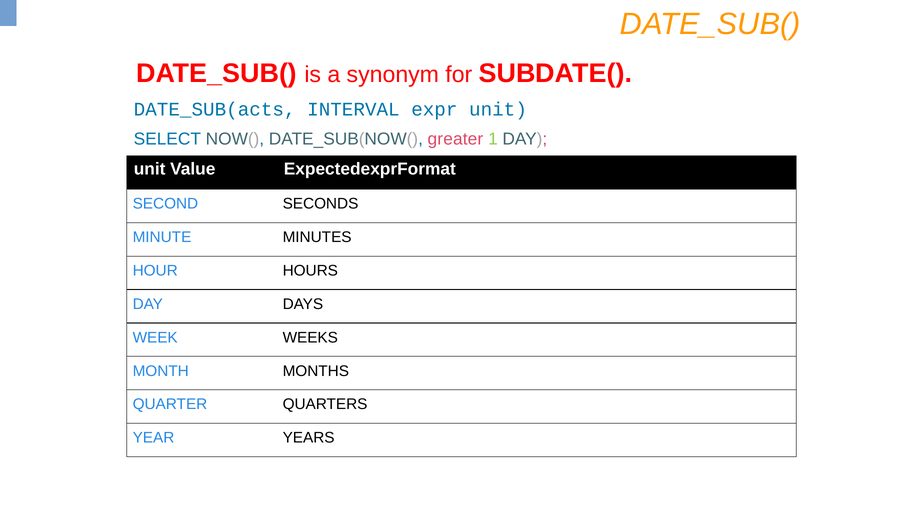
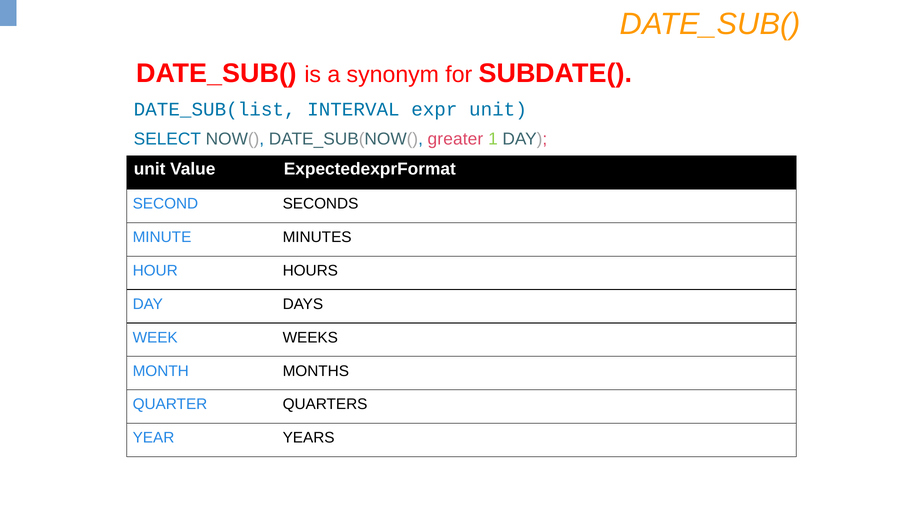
DATE_SUB(acts: DATE_SUB(acts -> DATE_SUB(list (215, 109)
